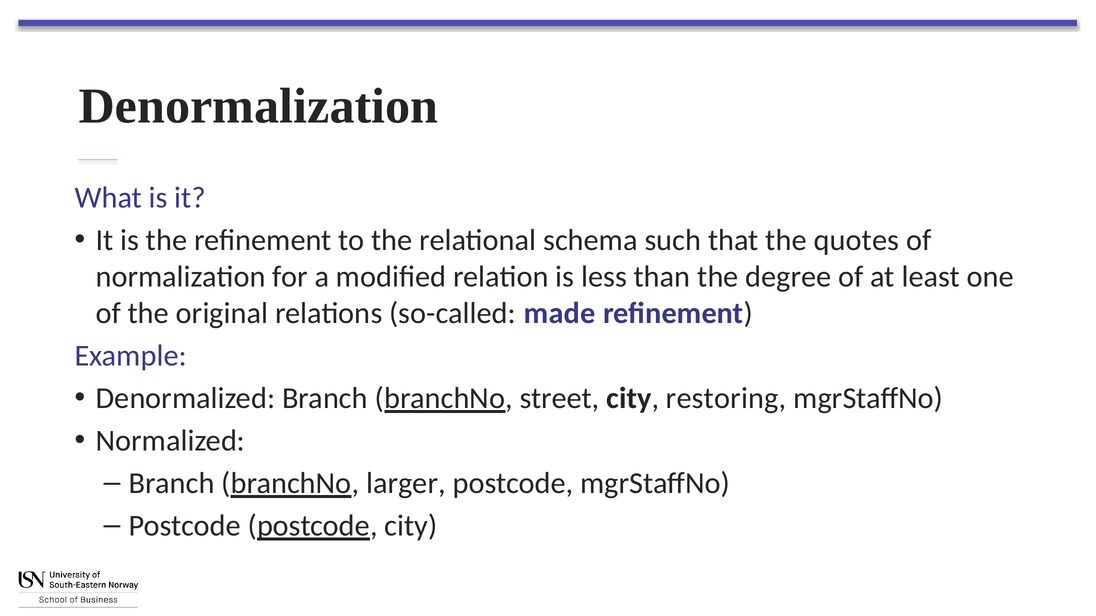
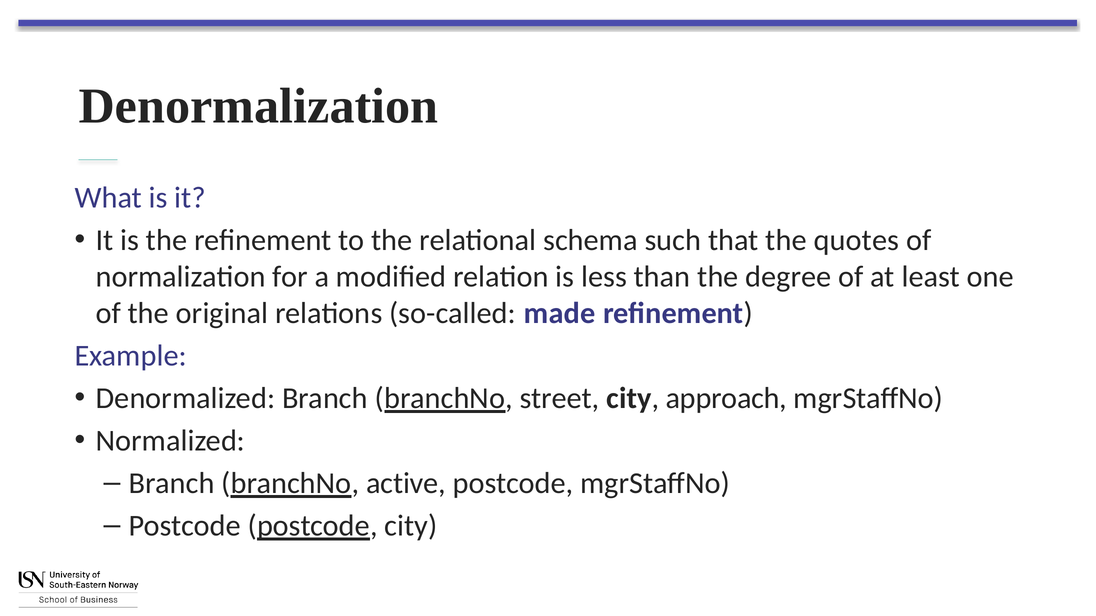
restoring: restoring -> approach (726, 399)
larger: larger -> active (406, 484)
